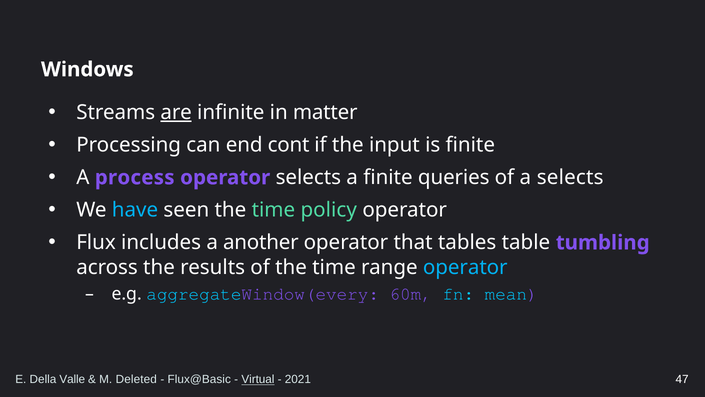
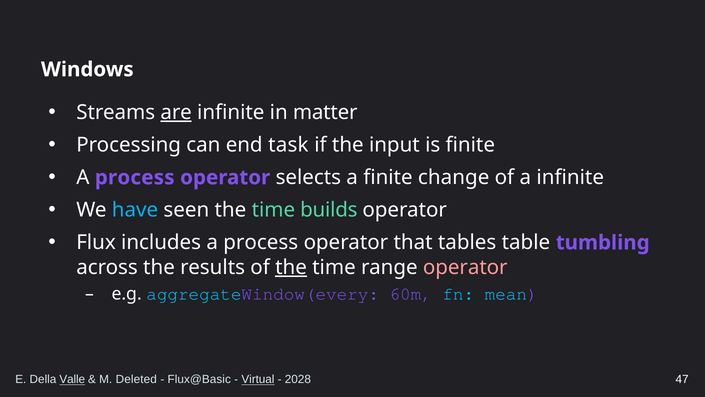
cont: cont -> task (288, 145)
queries: queries -> change (454, 177)
a selects: selects -> infinite (570, 177)
policy: policy -> builds (329, 210)
includes a another: another -> process (261, 242)
the underline: none -> present (291, 267)
operator colour: light blue -> pink (465, 267)
Valle underline: none -> present (72, 379)
2021: 2021 -> 2028 (298, 379)
